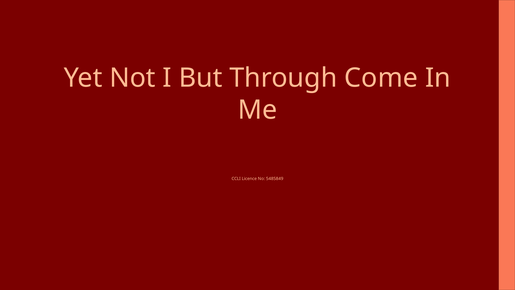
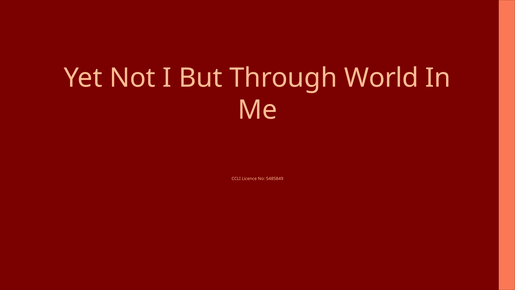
Come: Come -> World (381, 78)
